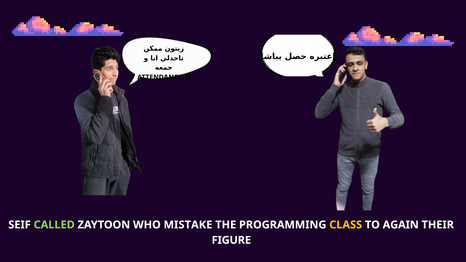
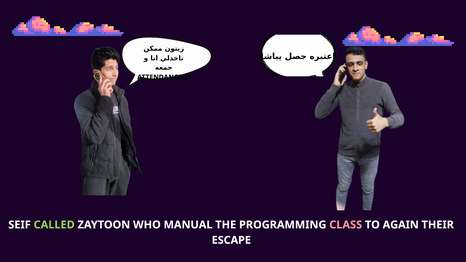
MISTAKE: MISTAKE -> MANUAL (188, 225)
CLASS colour: yellow -> pink (346, 225)
FIGURE: FIGURE -> ESCAPE (231, 240)
